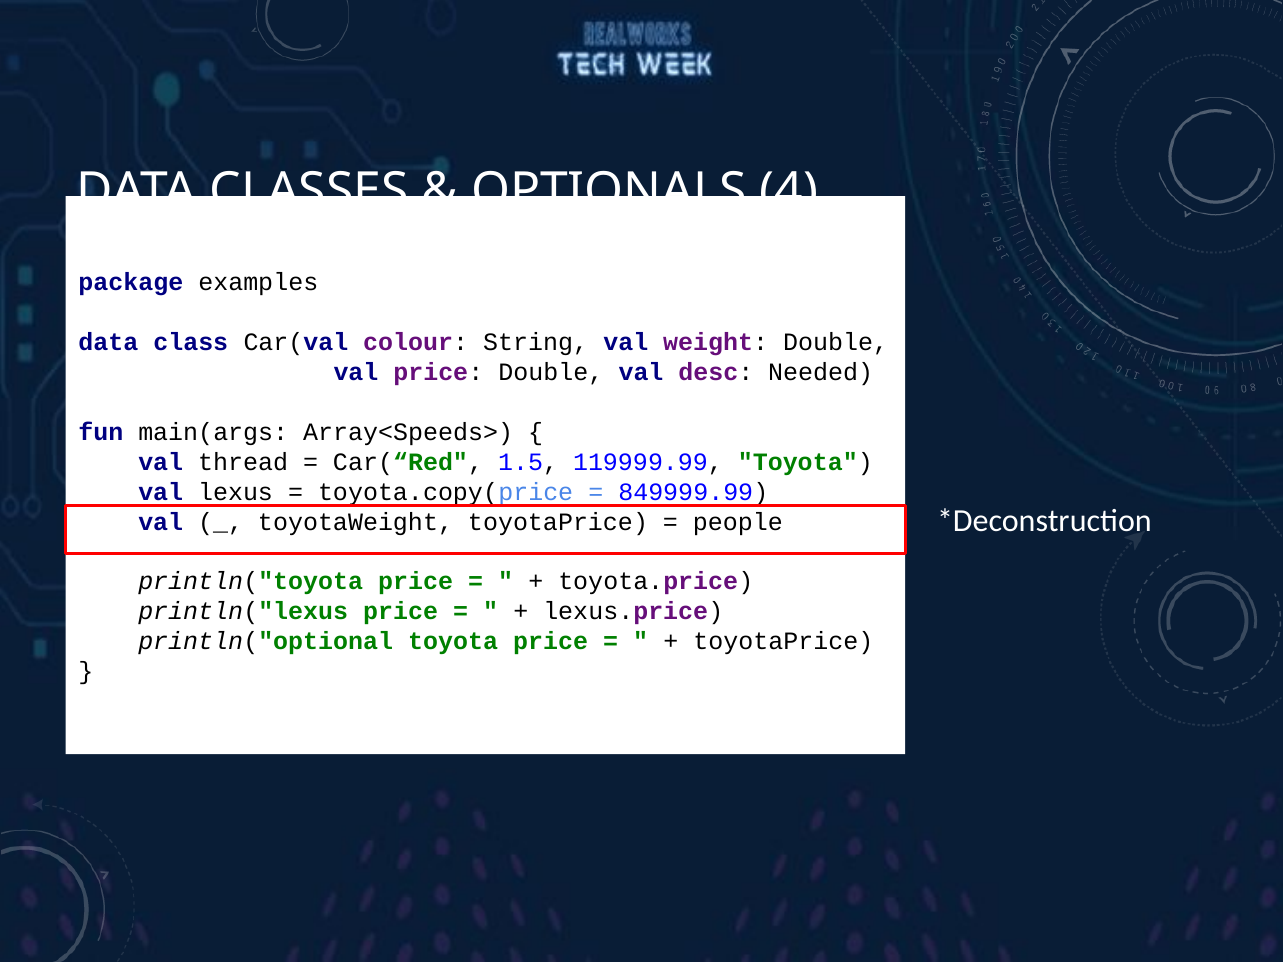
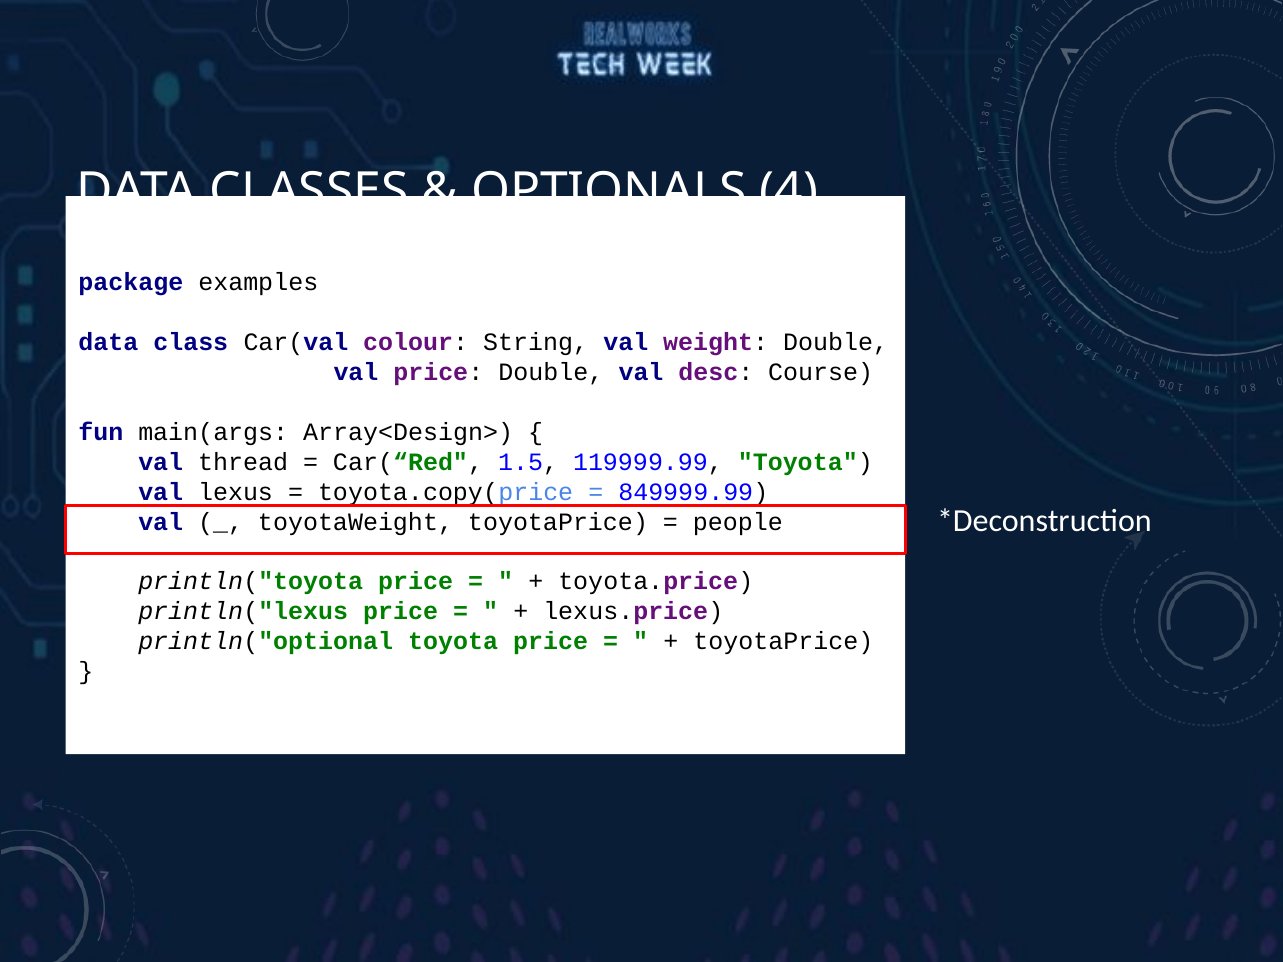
Needed: Needed -> Course (821, 372)
Array<Speeds>: Array<Speeds> -> Array<Design> (408, 432)
